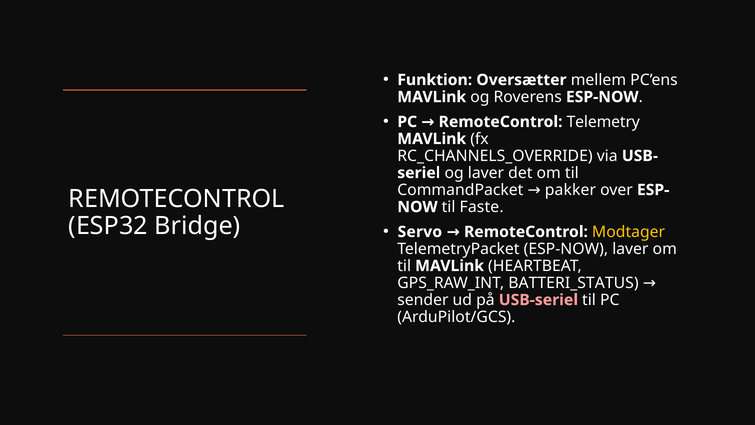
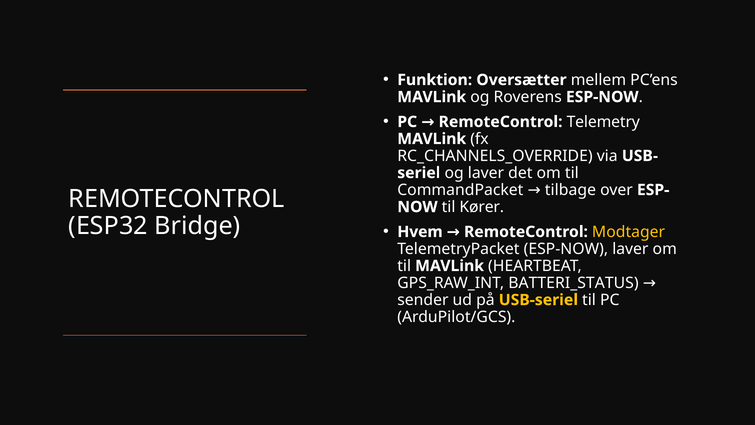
pakker: pakker -> tilbage (570, 190)
Faste: Faste -> Kører (482, 207)
Servo: Servo -> Hvem (420, 232)
USB-seriel colour: pink -> yellow (538, 300)
